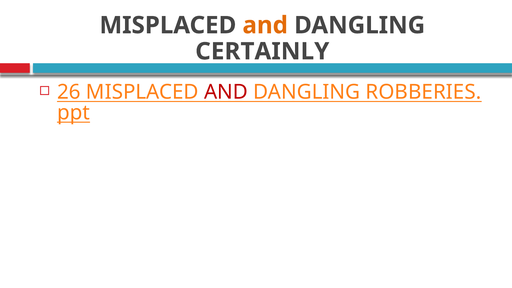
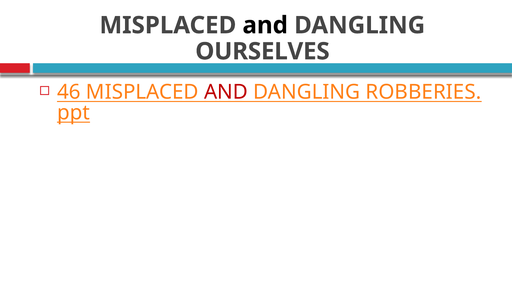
and colour: orange -> black (265, 25)
CERTAINLY: CERTAINLY -> OURSELVES (262, 51)
26: 26 -> 46 (69, 92)
